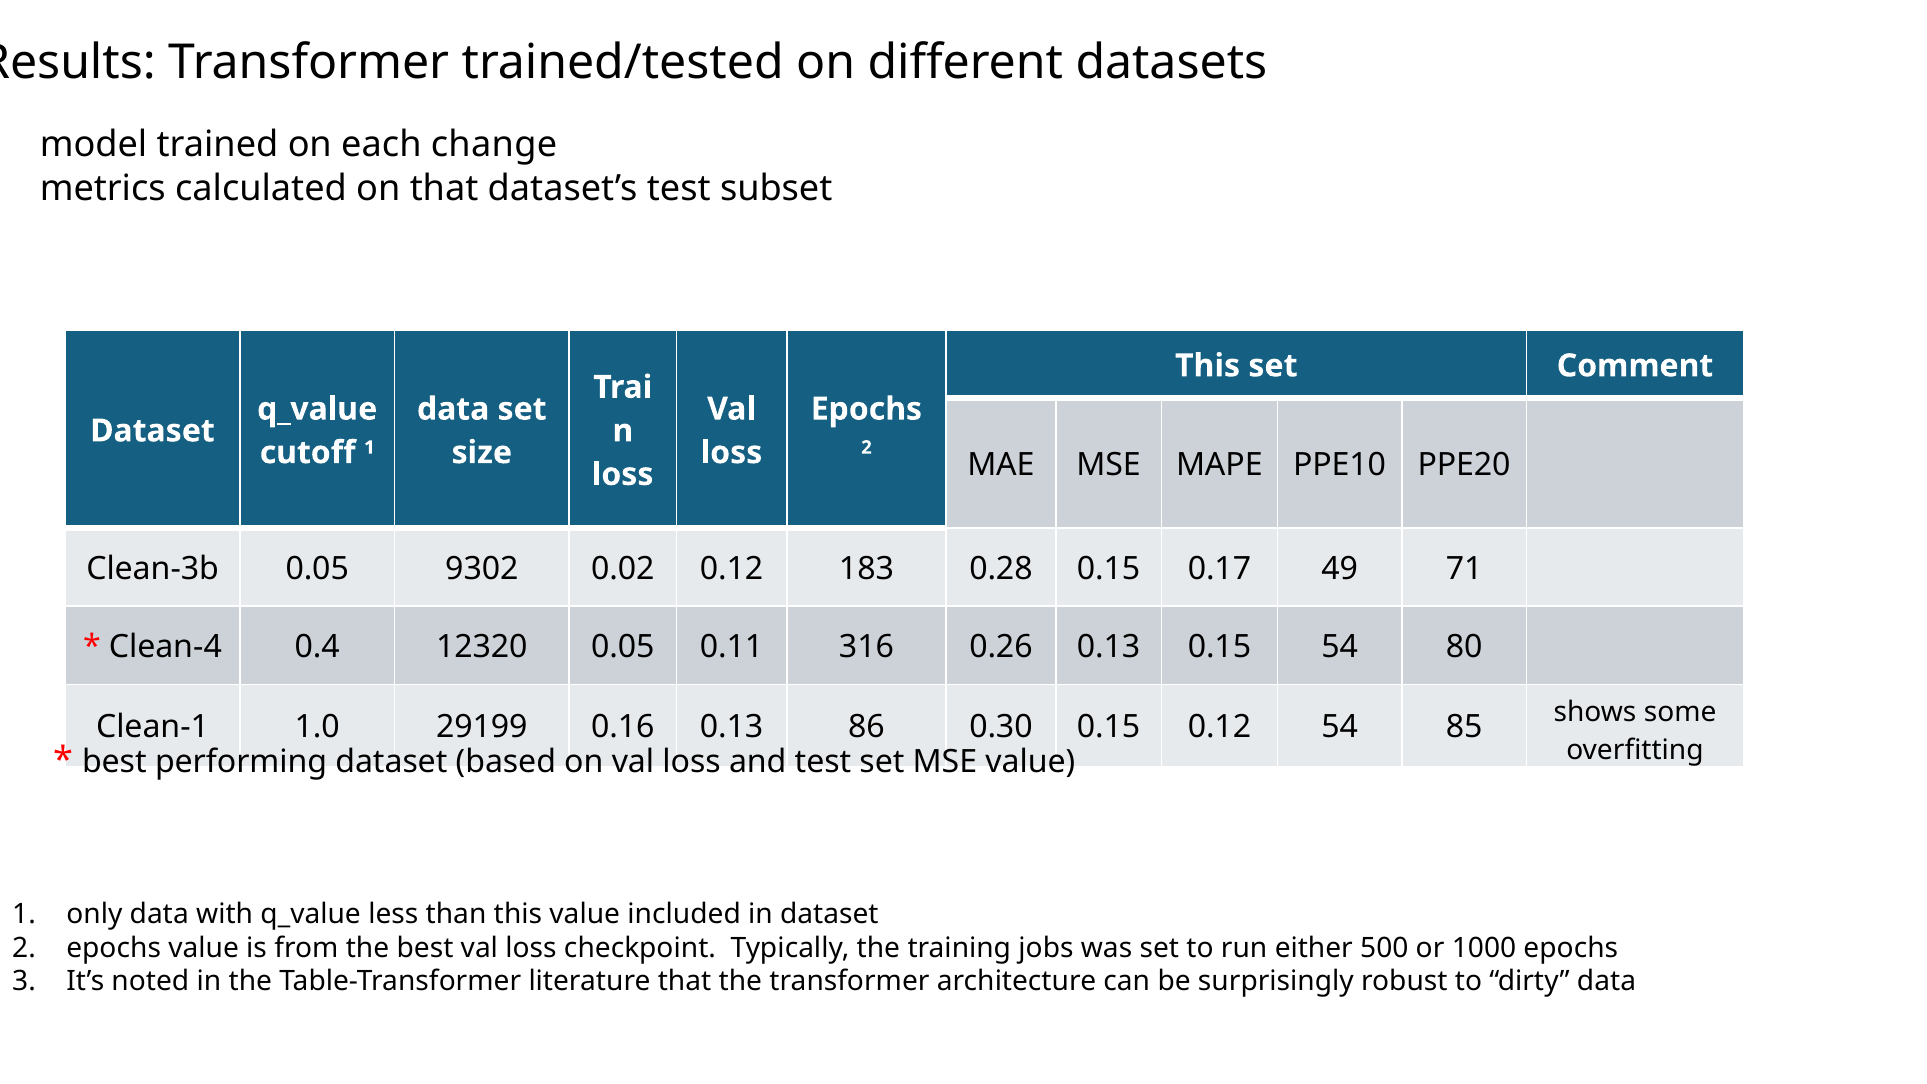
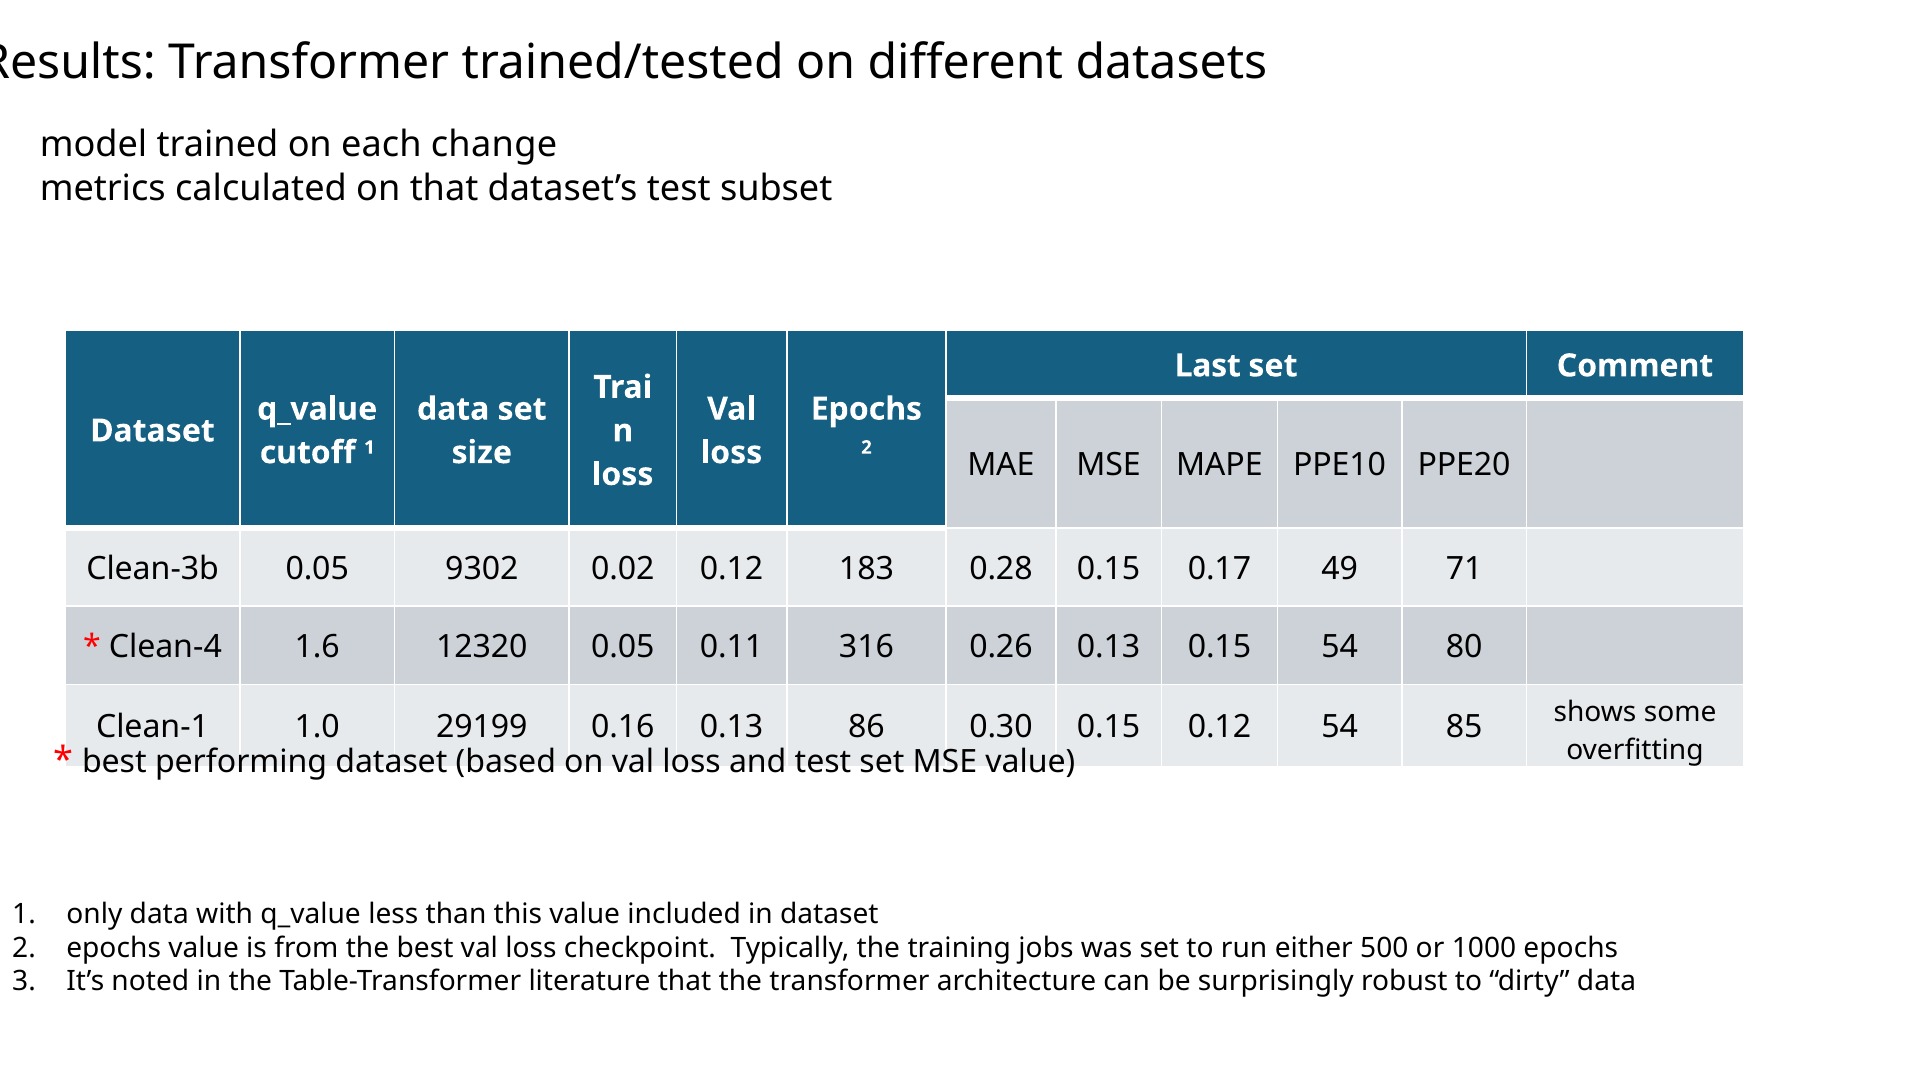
This: This -> Last (1208, 366)
0.4: 0.4 -> 1.6 (317, 647)
